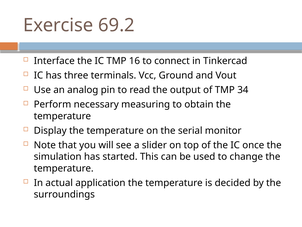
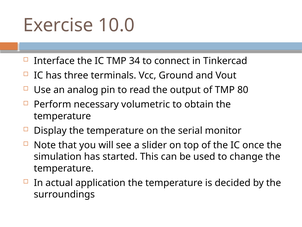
69.2: 69.2 -> 10.0 (116, 25)
16: 16 -> 34 (134, 61)
34: 34 -> 80 (243, 90)
measuring: measuring -> volumetric (146, 104)
